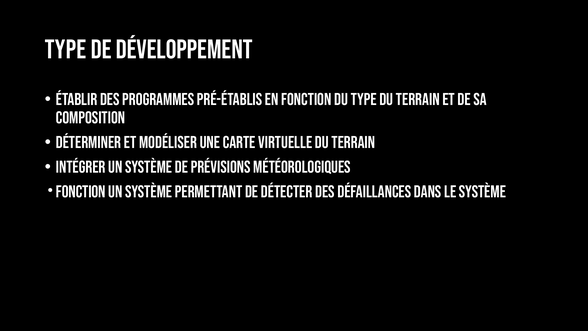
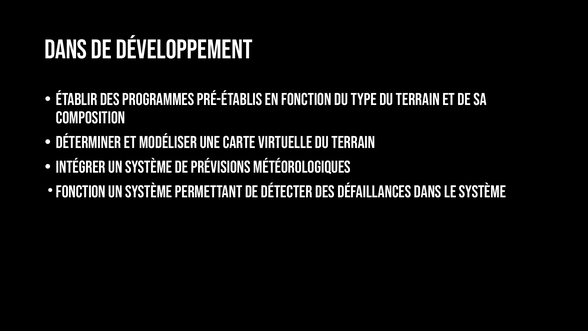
Type: Type -> Dans (66, 49)
